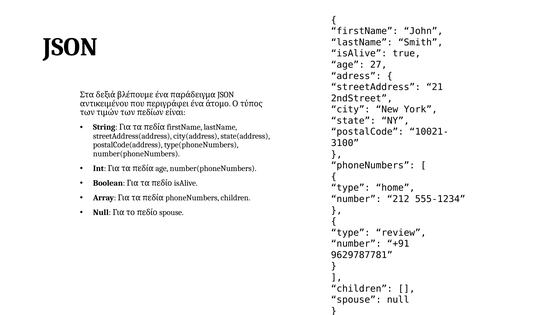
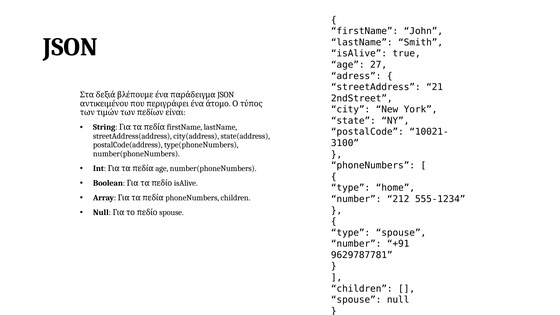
type review: review -> spouse (401, 233)
